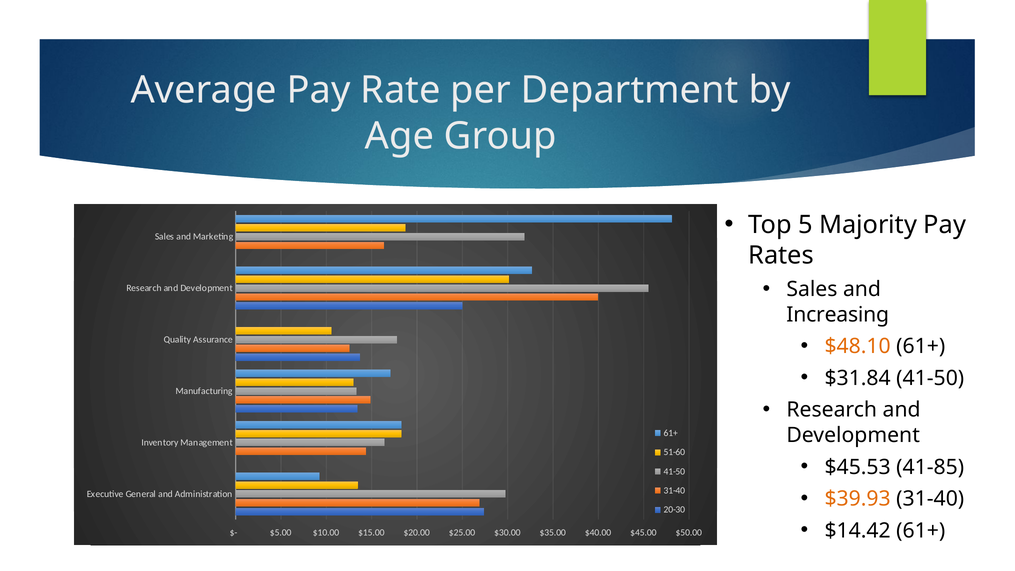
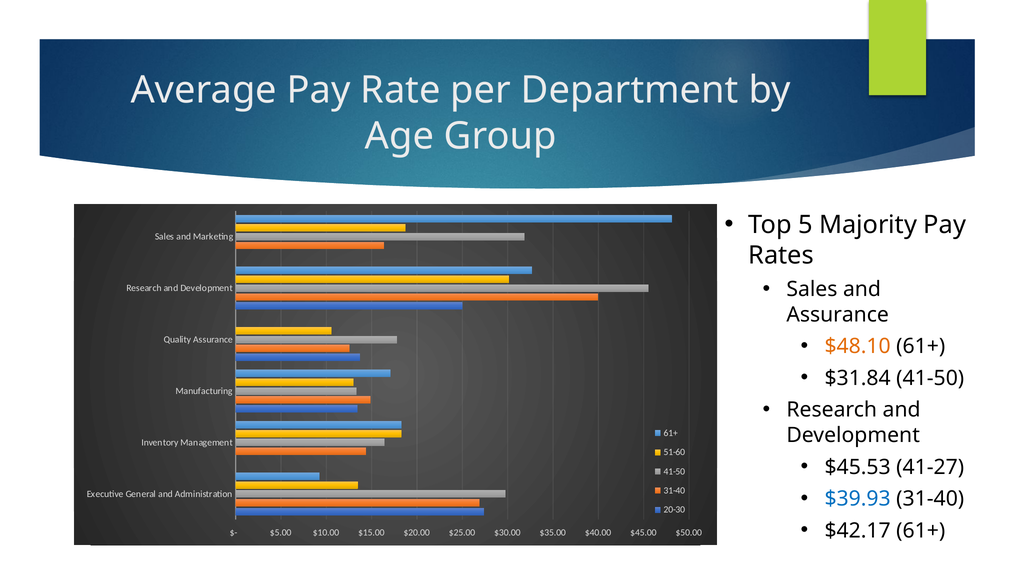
Increasing: Increasing -> Assurance (838, 315)
41-85: 41-85 -> 41-27 (930, 467)
$39.93 colour: orange -> blue (858, 499)
$14.42: $14.42 -> $42.17 (858, 530)
